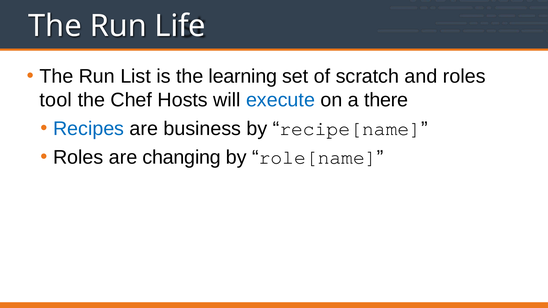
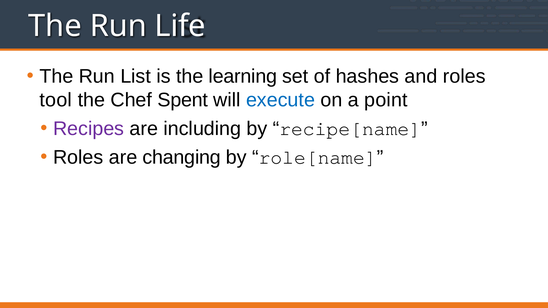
scratch: scratch -> hashes (367, 77)
Hosts: Hosts -> Spent (183, 100)
there: there -> point (386, 100)
Recipes colour: blue -> purple (89, 129)
business: business -> including (202, 129)
